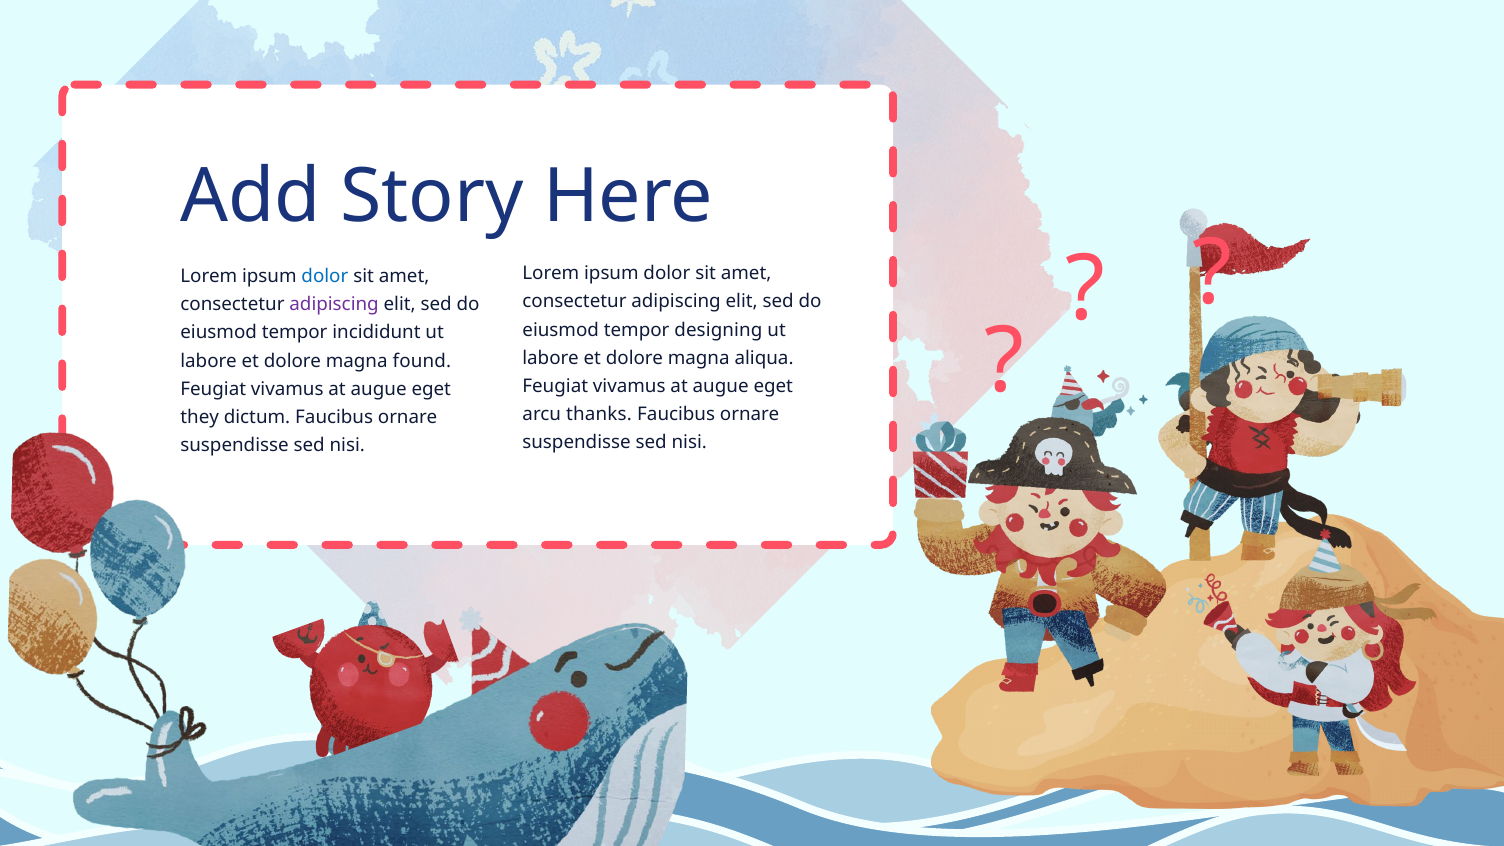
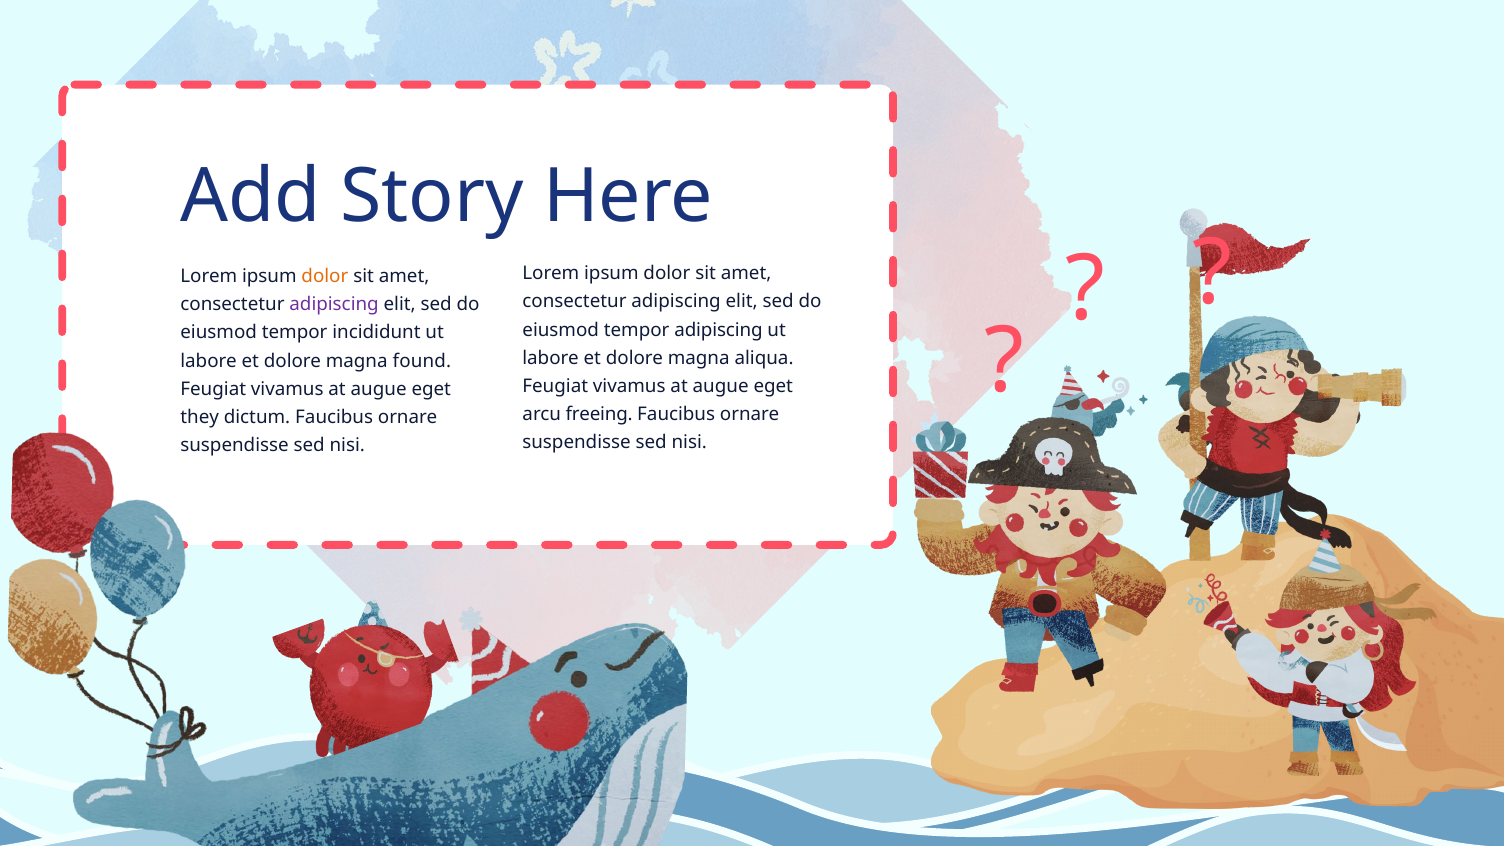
dolor colour: blue -> orange (325, 276)
tempor designing: designing -> adipiscing (719, 330)
thanks: thanks -> freeing (599, 414)
